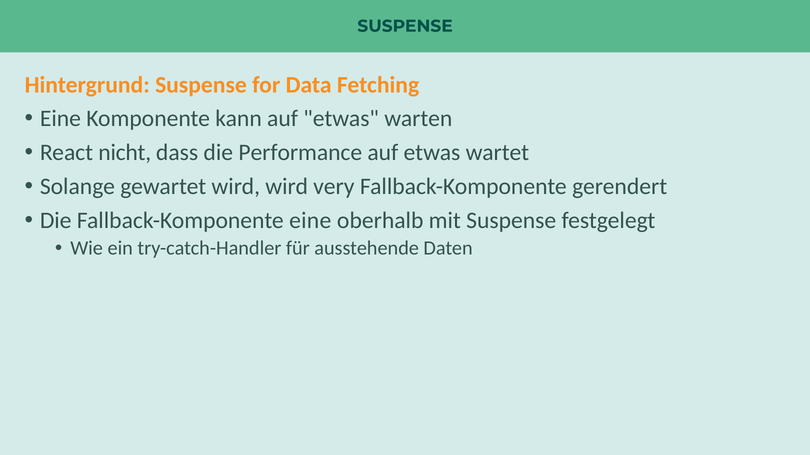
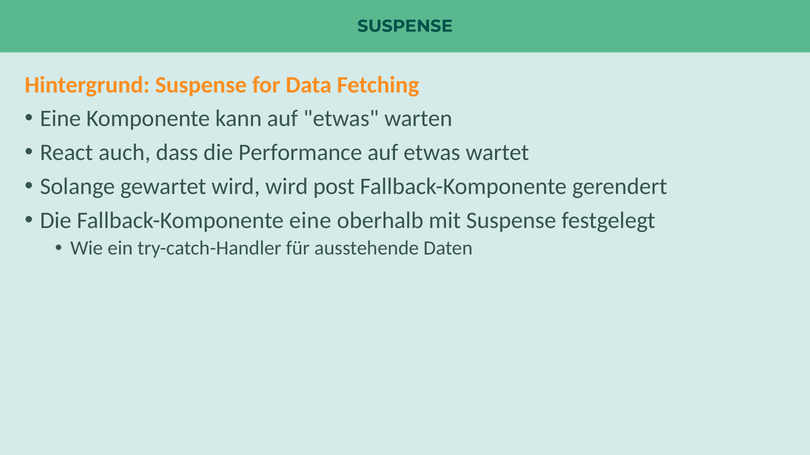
nicht: nicht -> auch (125, 153)
very: very -> post (334, 187)
